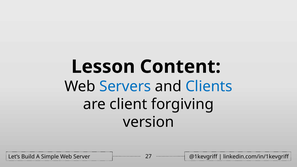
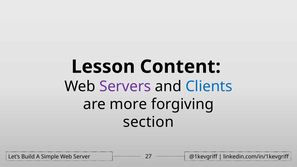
Servers colour: blue -> purple (125, 86)
client: client -> more (128, 104)
version: version -> section (148, 122)
